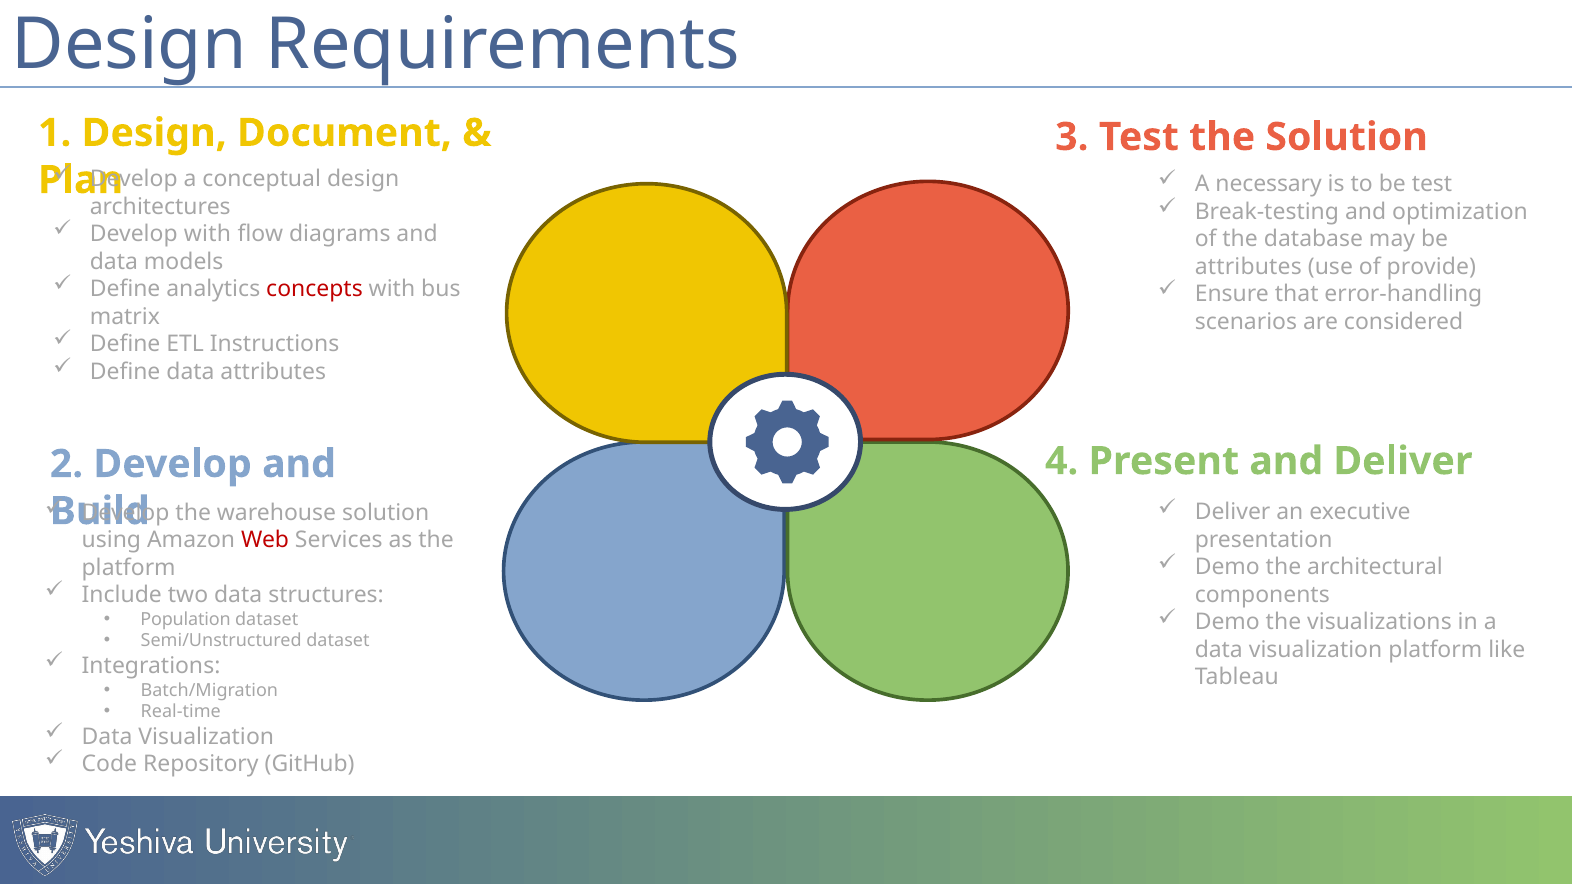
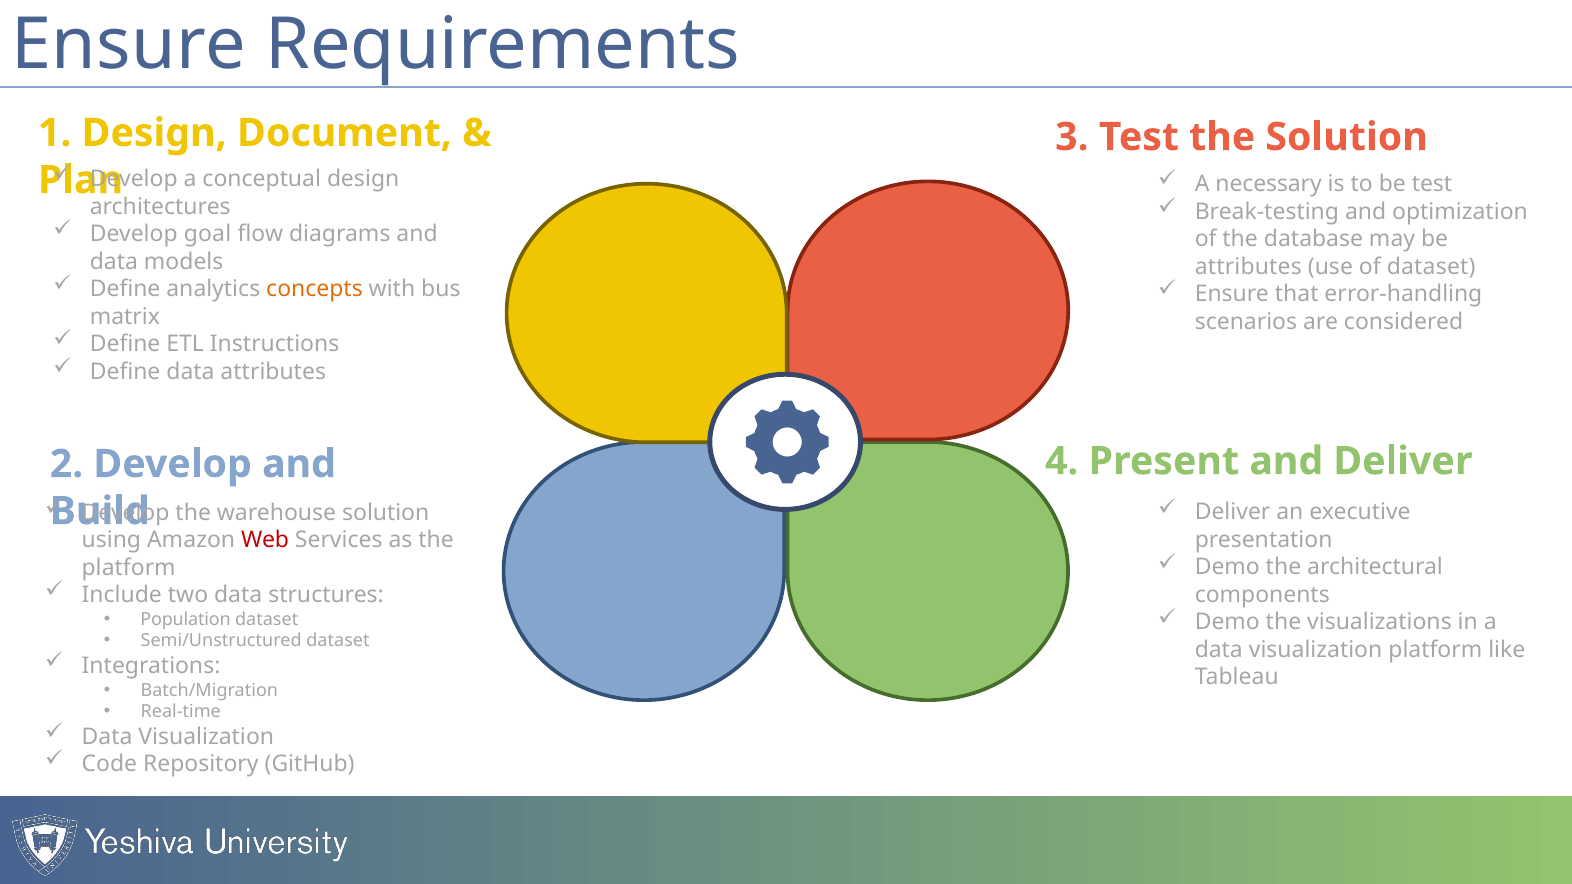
Design: Design -> Ensure (129, 44)
Develop with: with -> goal (208, 234)
of provide: provide -> dataset (1431, 267)
concepts colour: red -> orange (314, 289)
